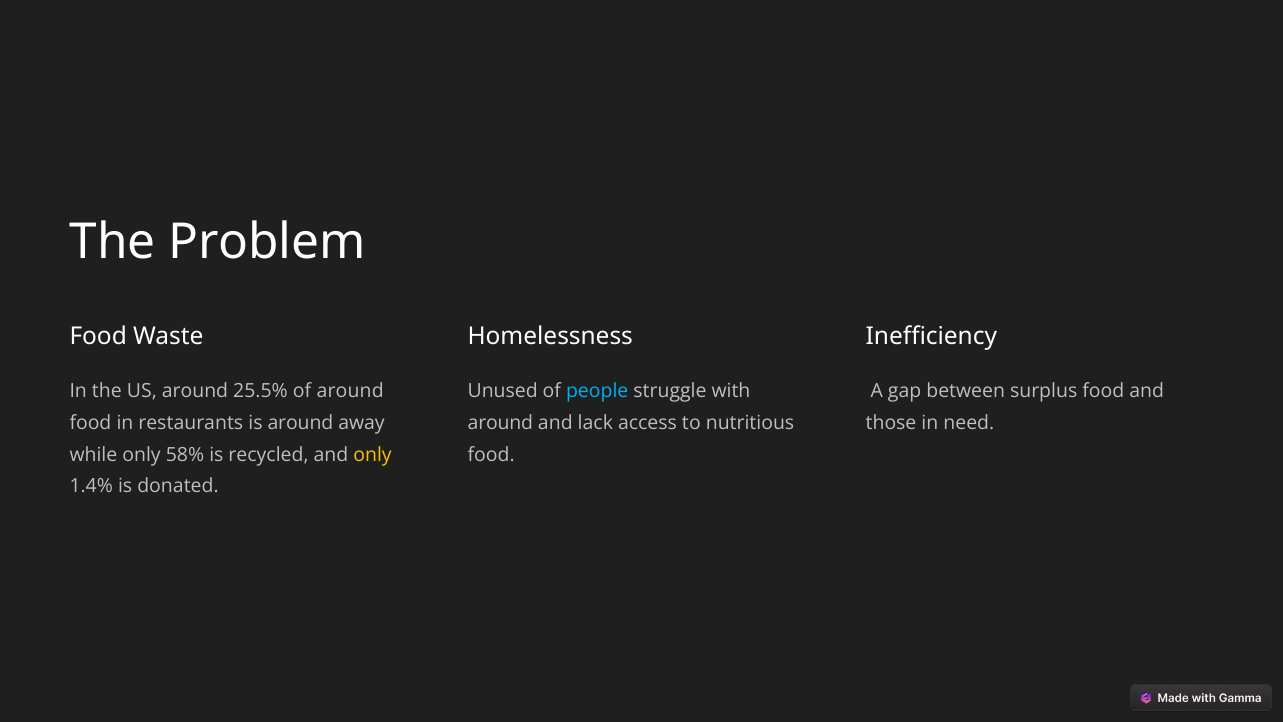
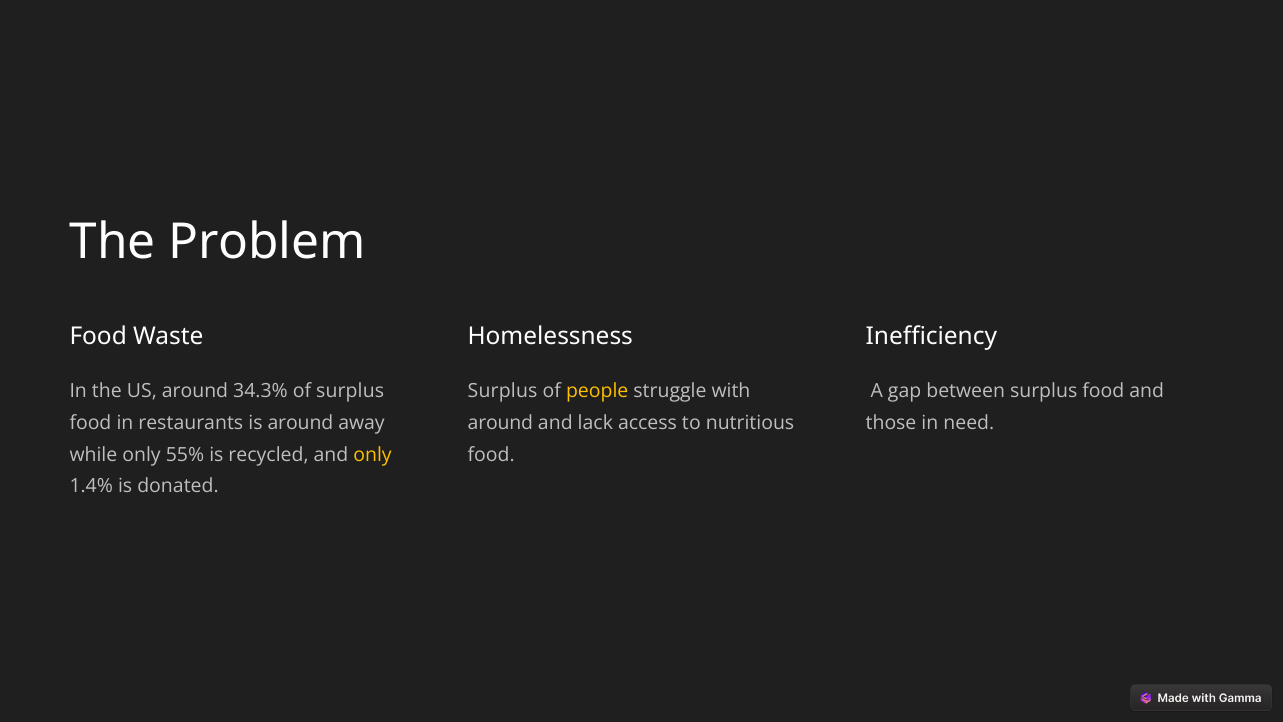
25.5%: 25.5% -> 34.3% (260, 391)
of around: around -> surplus (350, 391)
Unused: Unused -> Surplus (503, 391)
people colour: light blue -> yellow (597, 391)
58%: 58% -> 55% (185, 454)
